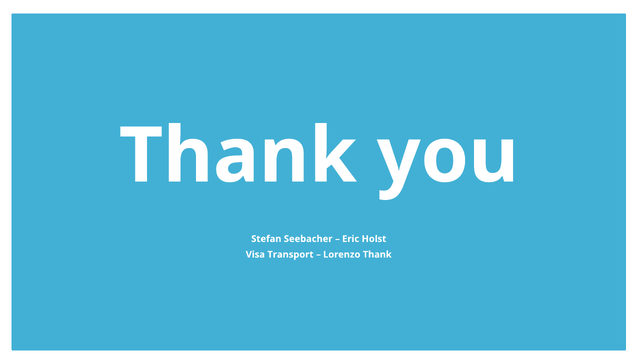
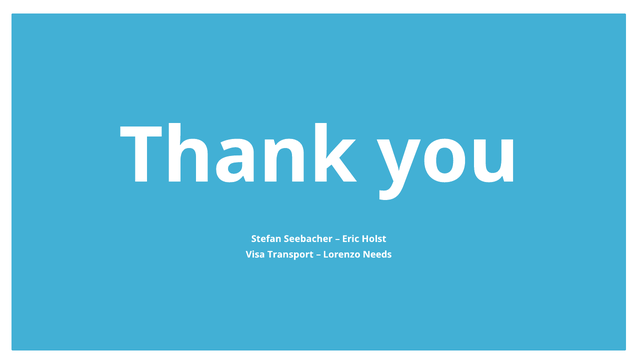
Lorenzo Thank: Thank -> Needs (377, 255)
